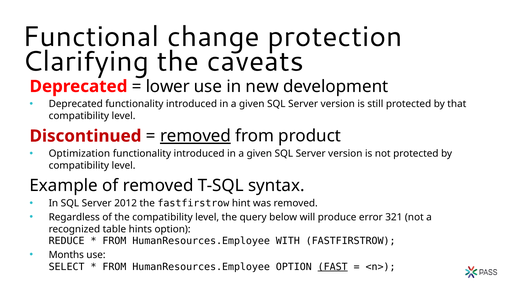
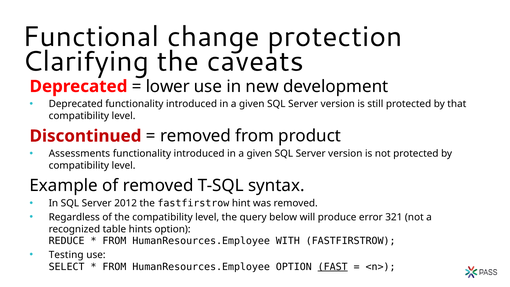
removed underline: present -> none (195, 136)
Optimization: Optimization -> Assessments (79, 154)
Months: Months -> Testing (66, 255)
